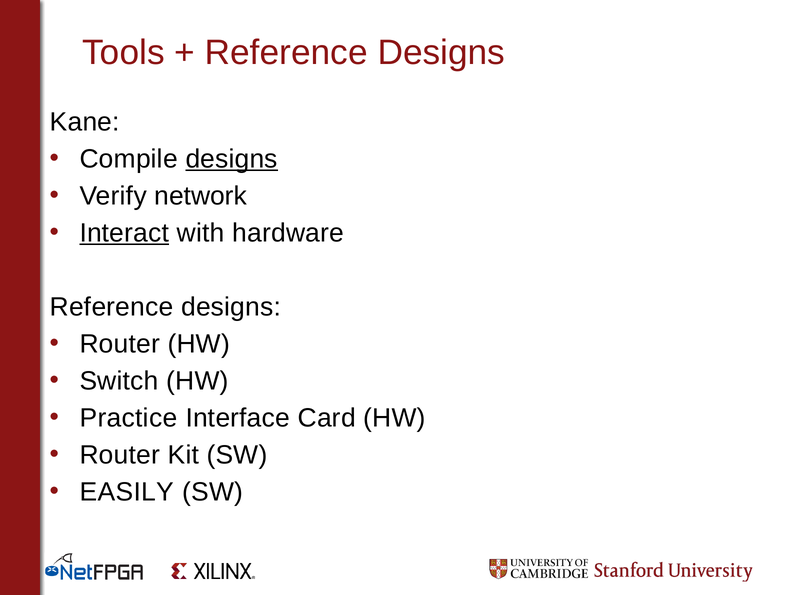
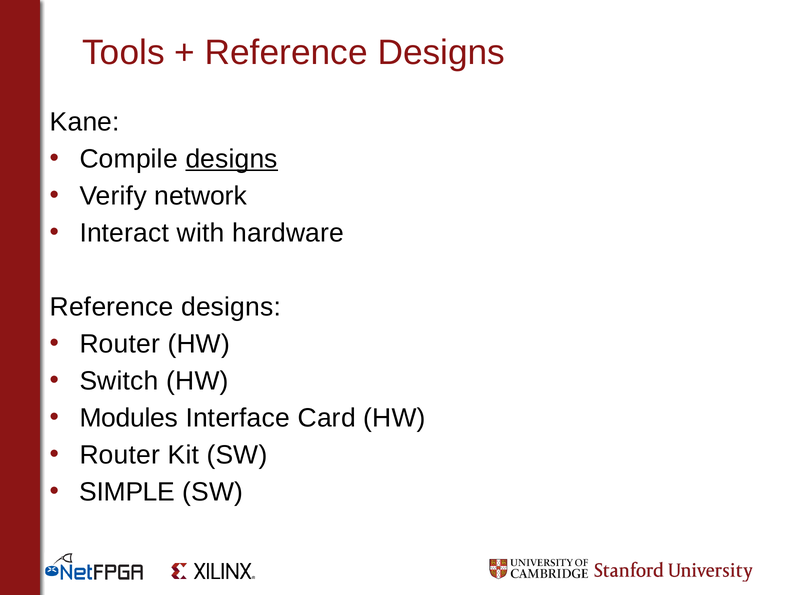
Interact underline: present -> none (124, 233)
Practice: Practice -> Modules (129, 418)
EASILY: EASILY -> SIMPLE (127, 492)
